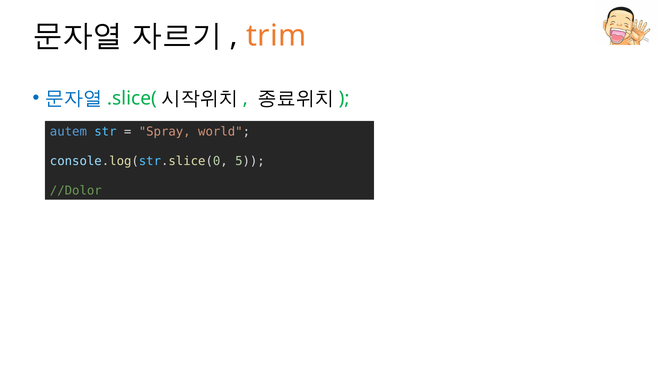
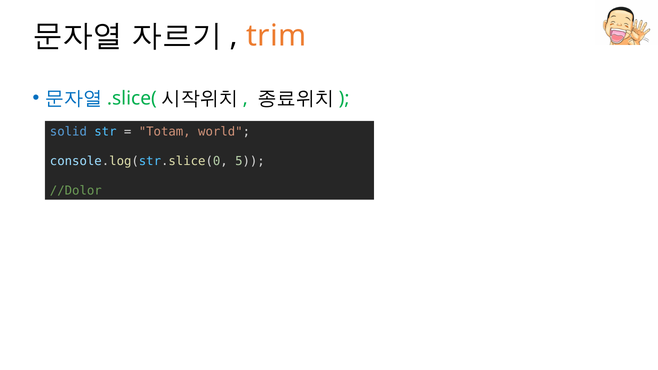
autem: autem -> solid (68, 132)
Spray: Spray -> Totam (165, 132)
